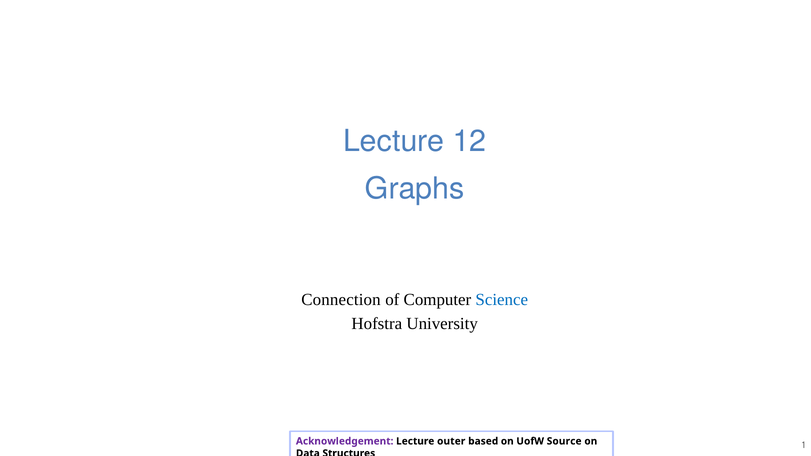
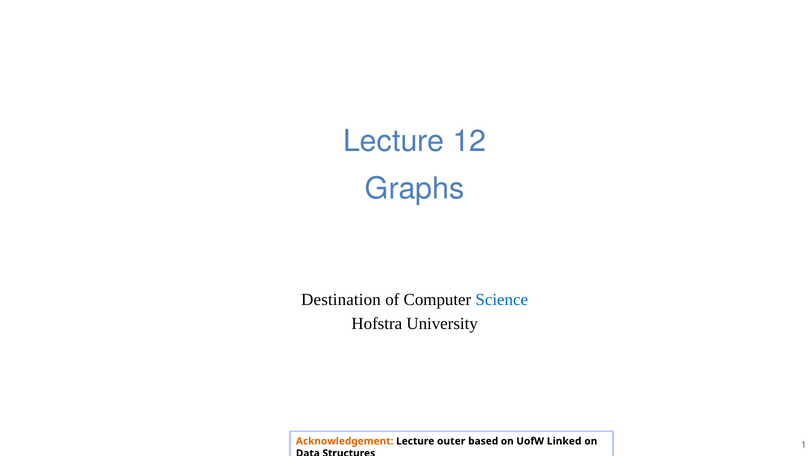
Connection: Connection -> Destination (341, 300)
Acknowledgement colour: purple -> orange (345, 441)
Source: Source -> Linked (564, 441)
